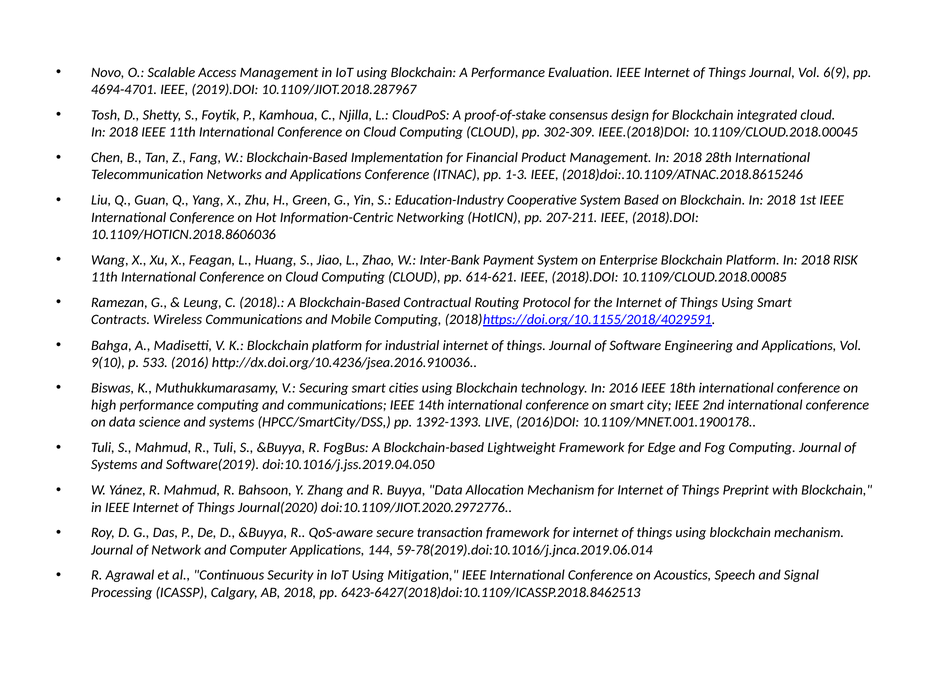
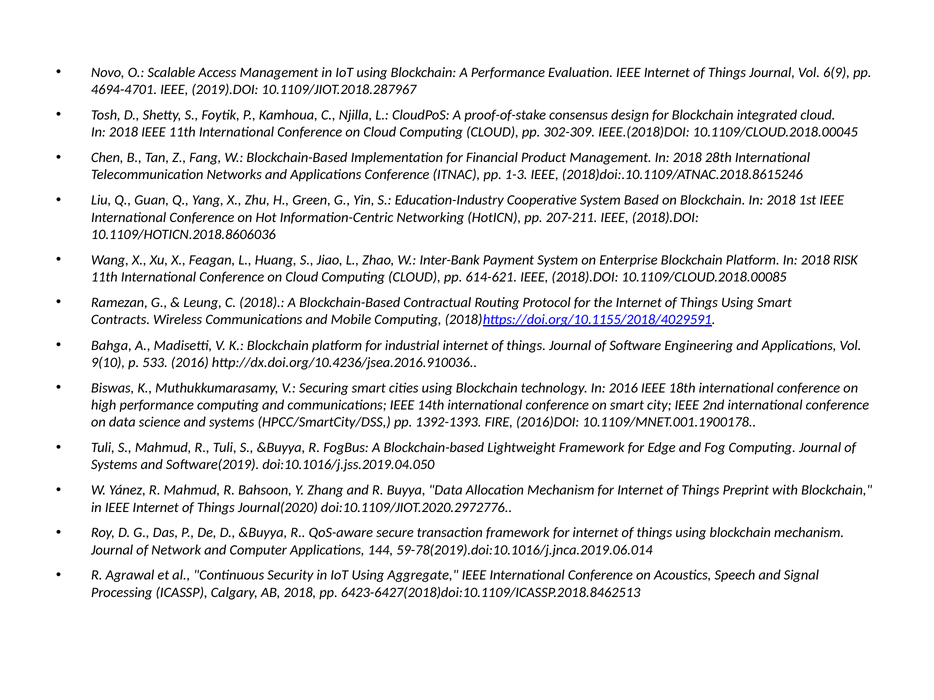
LIVE: LIVE -> FIRE (499, 423)
Mitigation: Mitigation -> Aggregate (423, 576)
